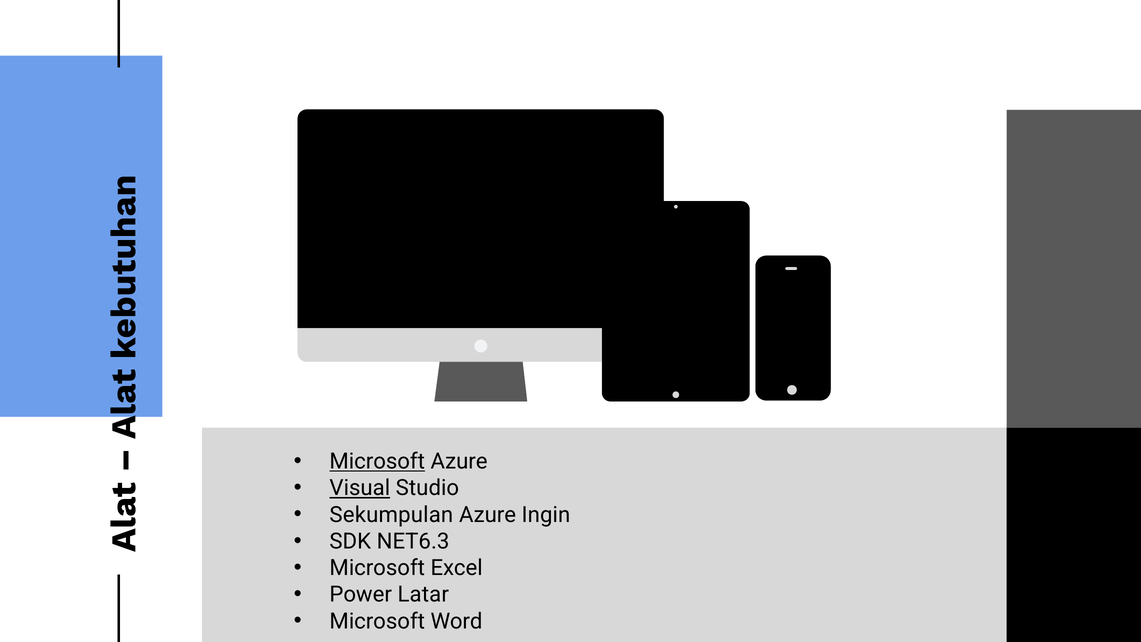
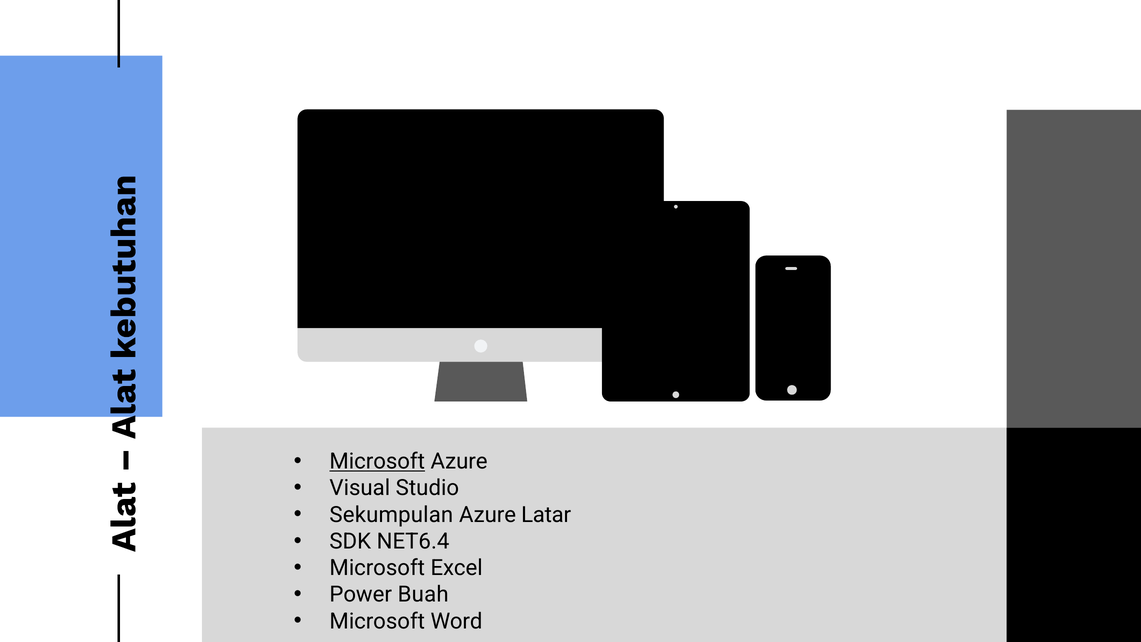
Visual underline: present -> none (360, 488)
Ingin: Ingin -> Latar (546, 515)
NET6.3: NET6.3 -> NET6.4 (413, 541)
Latar: Latar -> Buah (423, 594)
